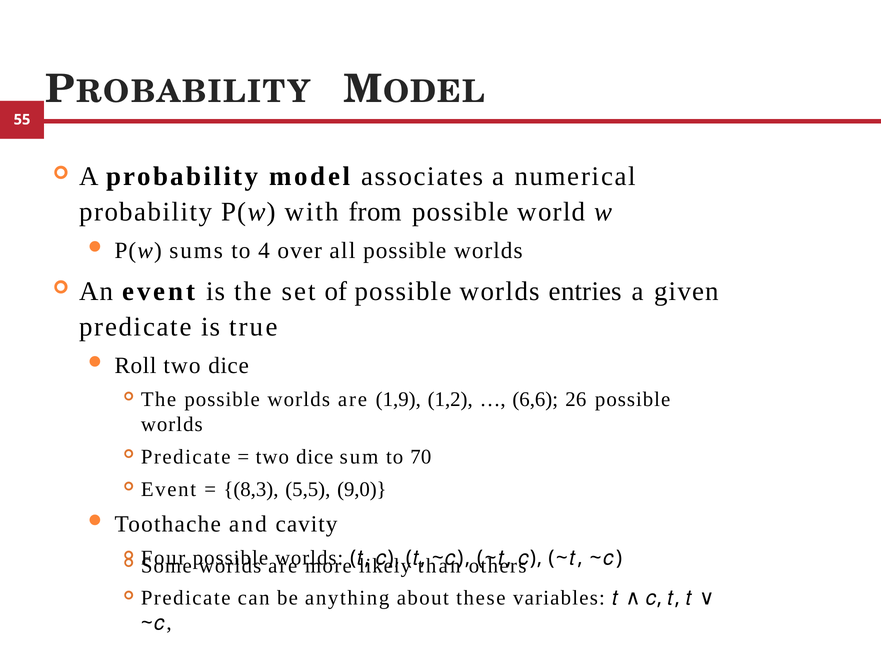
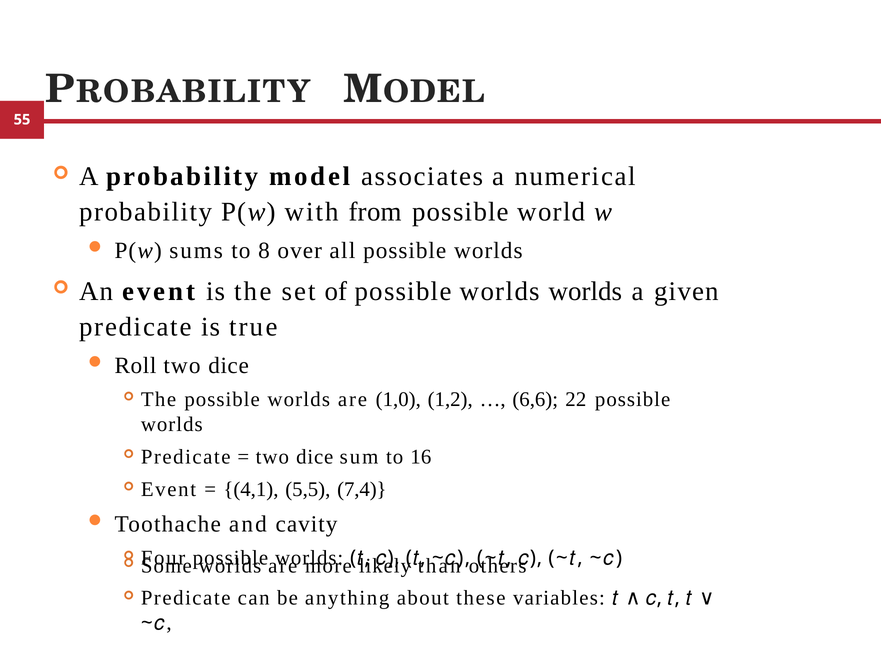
4: 4 -> 8 (264, 251)
worlds entries: entries -> worlds (585, 291)
1,9: 1,9 -> 1,0 (398, 399)
26: 26 -> 22 (576, 399)
70: 70 -> 16 (421, 457)
8,3: 8,3 -> 4,1 (251, 489)
9,0: 9,0 -> 7,4 (362, 489)
